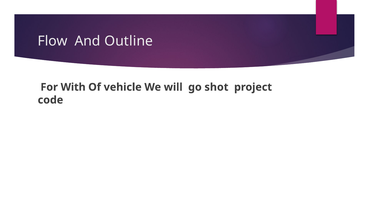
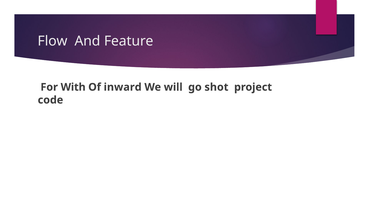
Outline: Outline -> Feature (129, 41)
vehicle: vehicle -> inward (123, 87)
